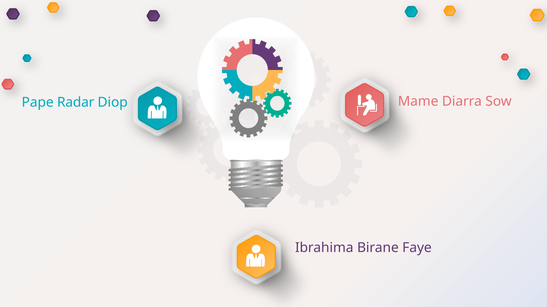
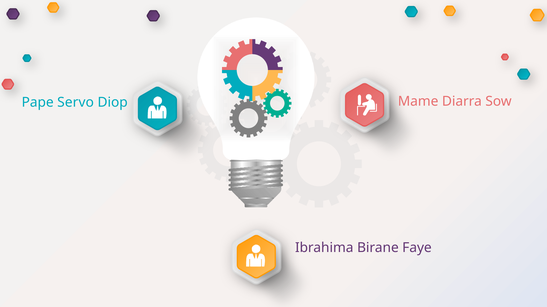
Radar: Radar -> Servo (76, 102)
